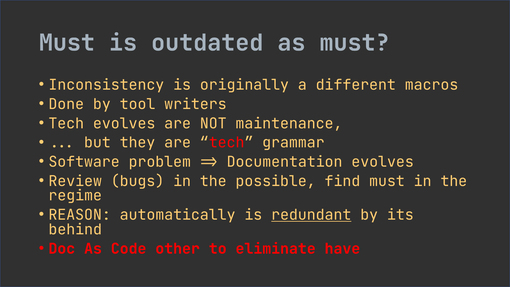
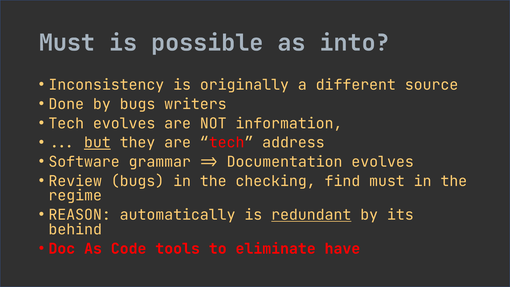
outdated: outdated -> possible (207, 43)
as must: must -> into (355, 43)
macros: macros -> source (432, 85)
by tool: tool -> bugs (138, 104)
maintenance: maintenance -> information (302, 123)
but underline: none -> present (97, 143)
grammar: grammar -> address (293, 143)
problem: problem -> grammar (160, 162)
possible: possible -> checking (276, 181)
other: other -> tools (178, 249)
